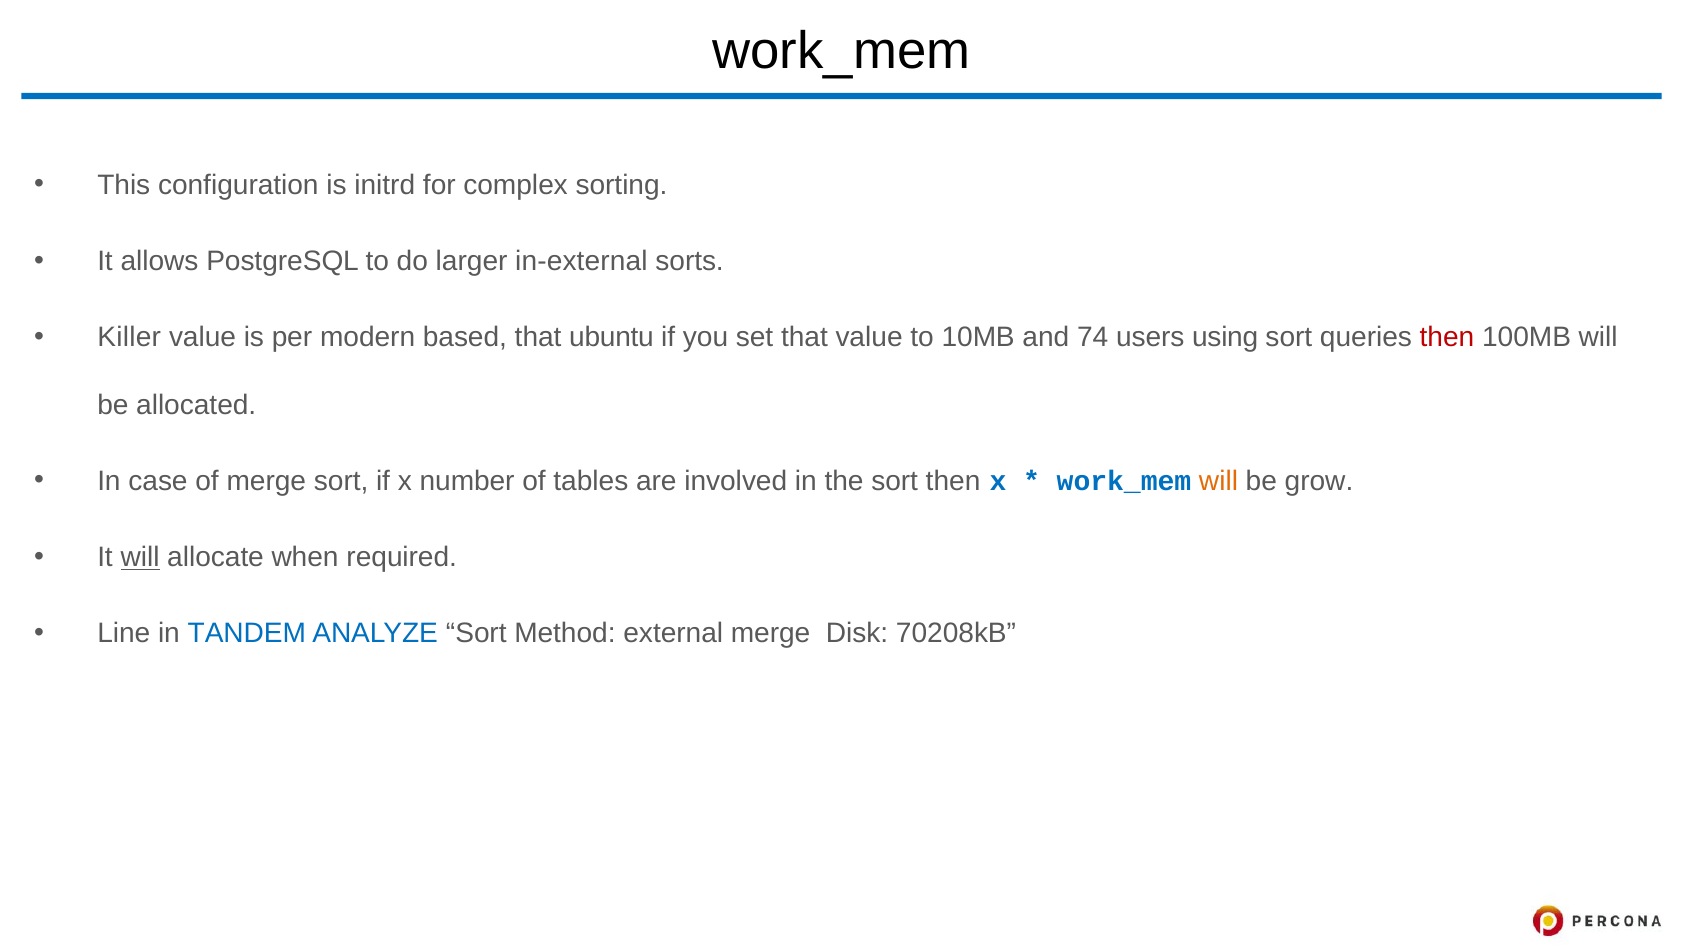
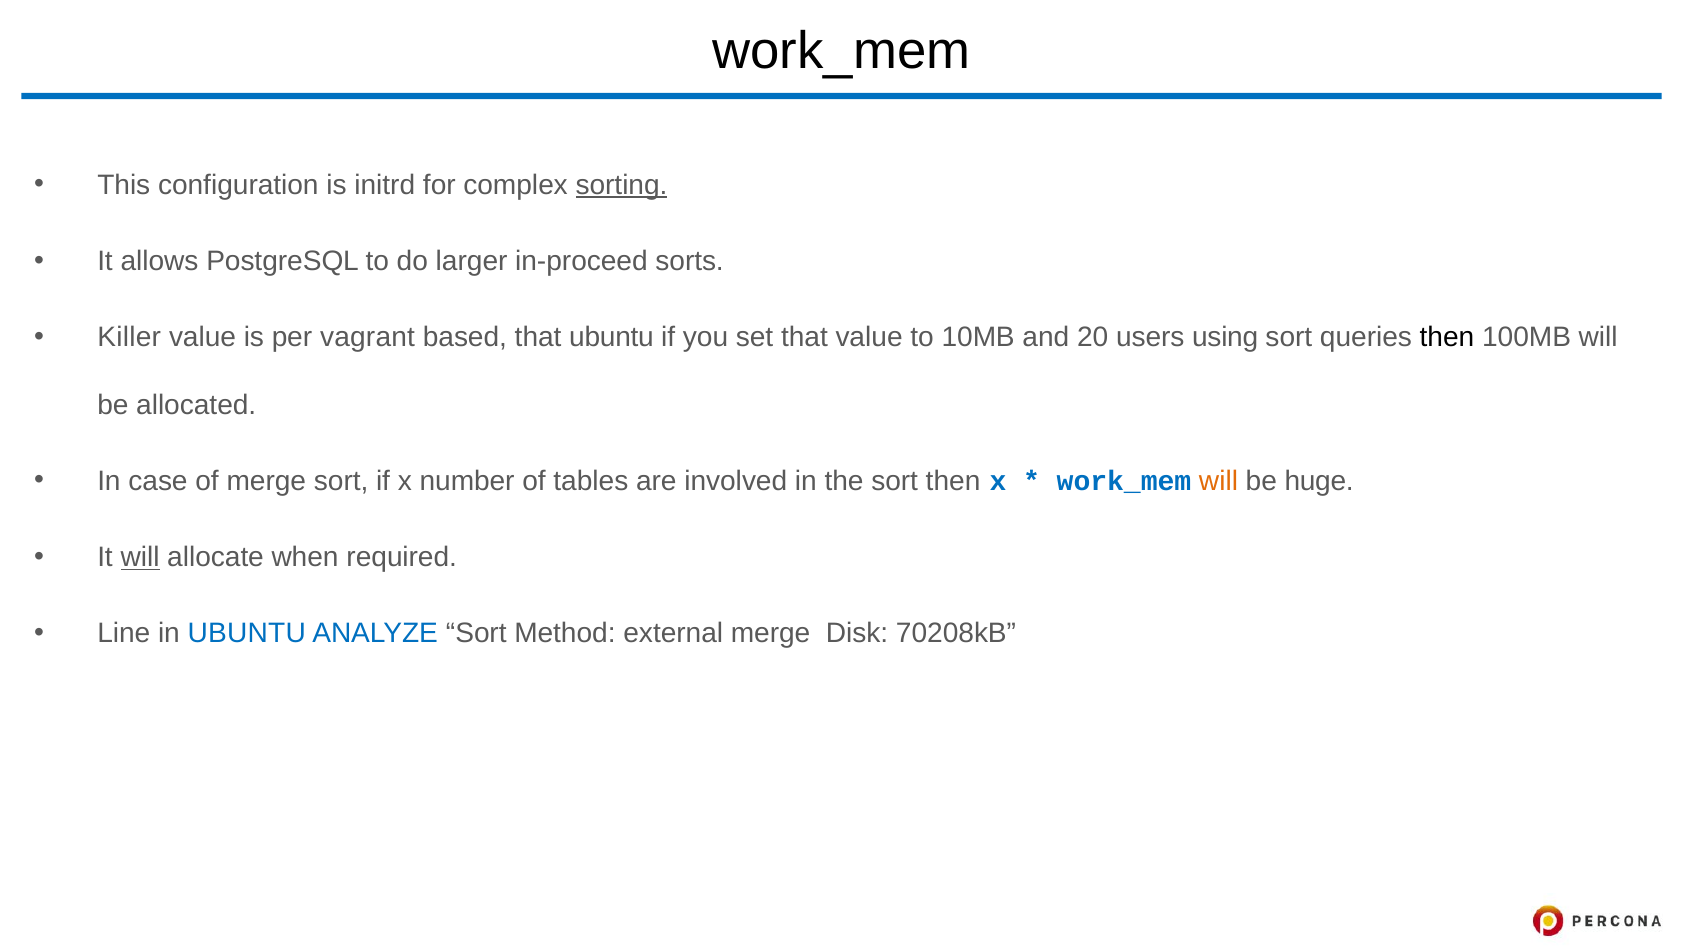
sorting underline: none -> present (621, 185)
in-external: in-external -> in-proceed (581, 262)
modern: modern -> vagrant (368, 338)
74: 74 -> 20 (1093, 338)
then colour: red -> black (1447, 338)
grow: grow -> huge (1319, 482)
in TANDEM: TANDEM -> UBUNTU (247, 634)
